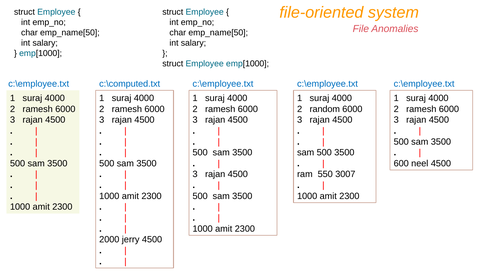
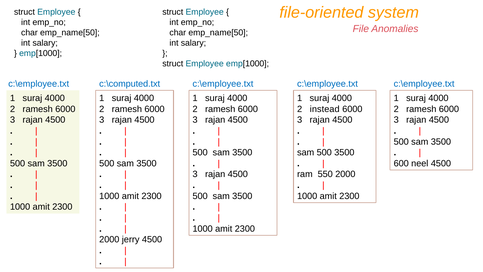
random: random -> instead (325, 109)
550 3007: 3007 -> 2000 (345, 174)
